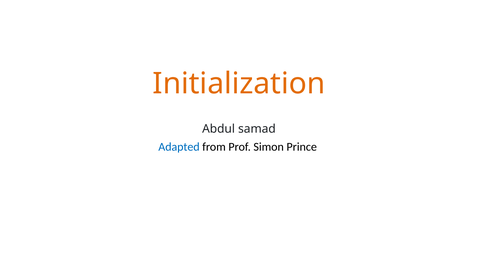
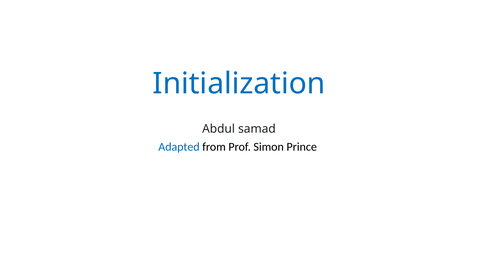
Initialization colour: orange -> blue (239, 84)
